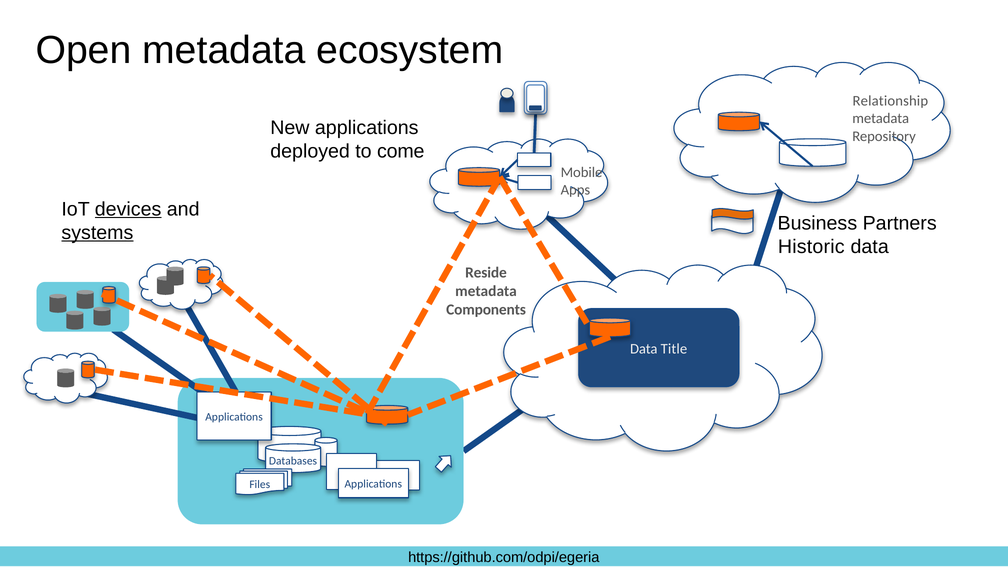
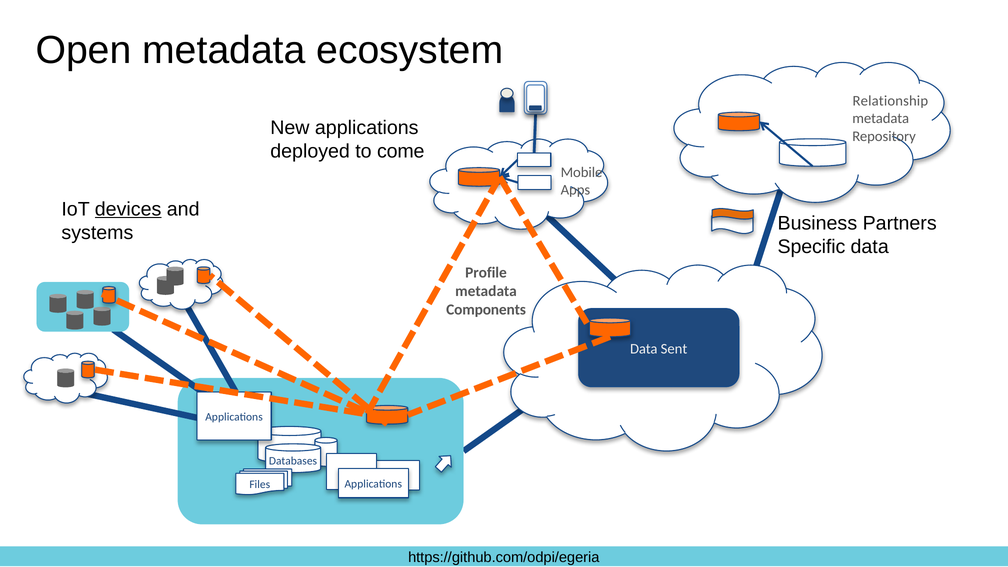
systems underline: present -> none (97, 233)
Historic: Historic -> Specific (811, 247)
Reside: Reside -> Profile (486, 273)
Title: Title -> Sent (674, 349)
